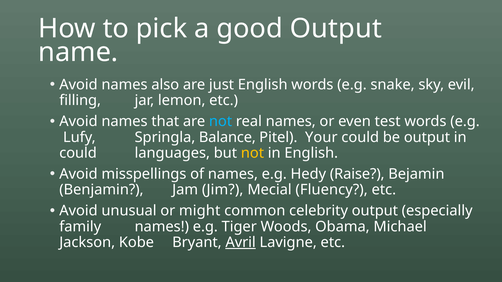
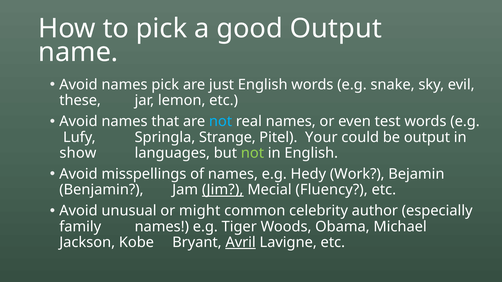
names also: also -> pick (165, 85)
filling: filling -> these (80, 101)
Balance: Balance -> Strange (227, 137)
could: could -> show (78, 153)
not colour: yellow -> light green (252, 153)
Raise: Raise -> Work (357, 174)
Jim underline: none -> present (223, 190)
celebrity output: output -> author (375, 211)
